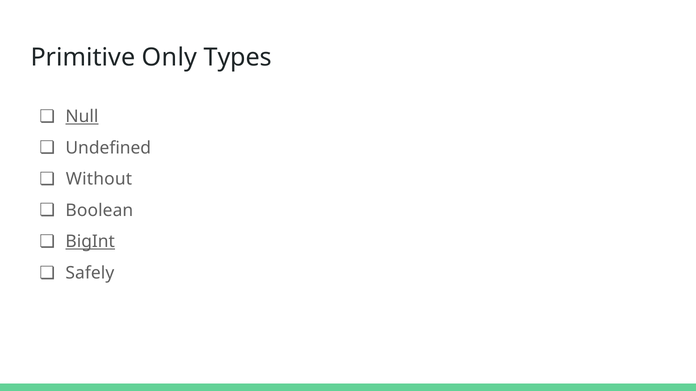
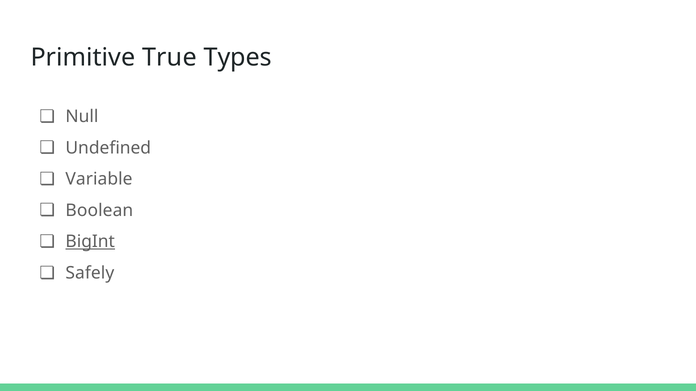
Only: Only -> True (169, 58)
Null underline: present -> none (82, 117)
Without: Without -> Variable (99, 179)
